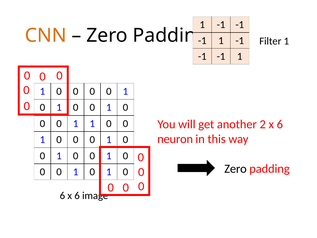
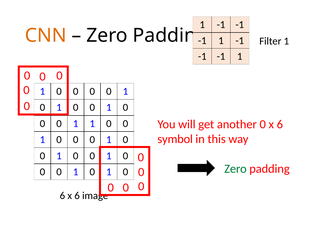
another 2: 2 -> 0 (263, 124)
neuron: neuron -> symbol (175, 139)
Zero colour: black -> green (235, 169)
